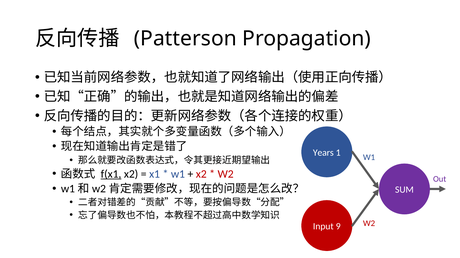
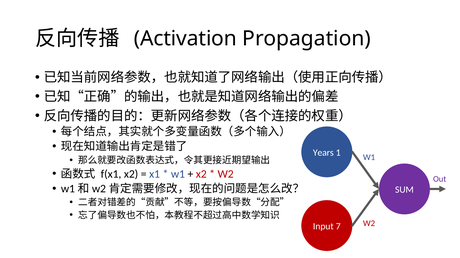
Patterson: Patterson -> Activation (185, 39)
f(x1 underline: present -> none (111, 174)
9: 9 -> 7 (338, 227)
